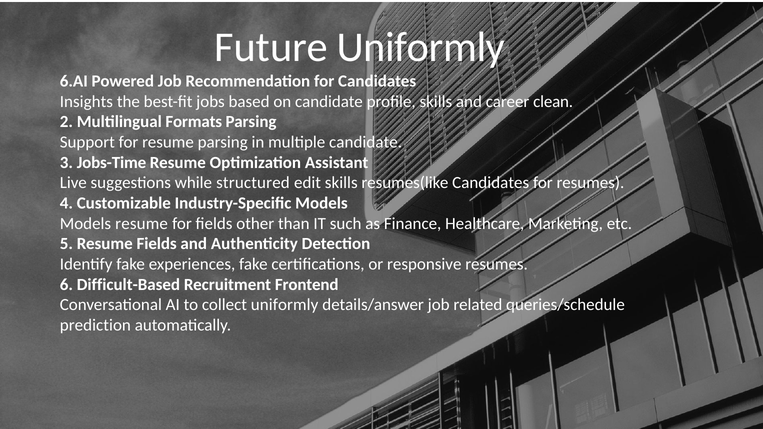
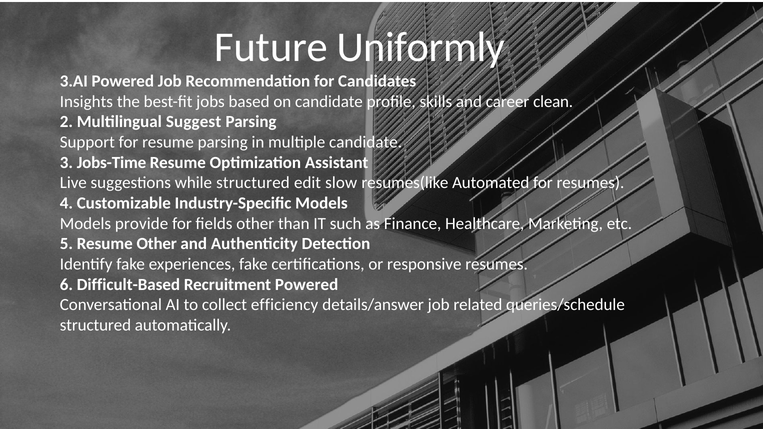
6.AI: 6.AI -> 3.AI (74, 81)
Formats: Formats -> Suggest (194, 122)
edit skills: skills -> slow (341, 183)
resumes(like Candidates: Candidates -> Automated (491, 183)
Models resume: resume -> provide (142, 224)
Resume Fields: Fields -> Other (157, 244)
Recruitment Frontend: Frontend -> Powered (307, 285)
collect uniformly: uniformly -> efficiency (285, 305)
prediction: prediction -> structured (95, 325)
